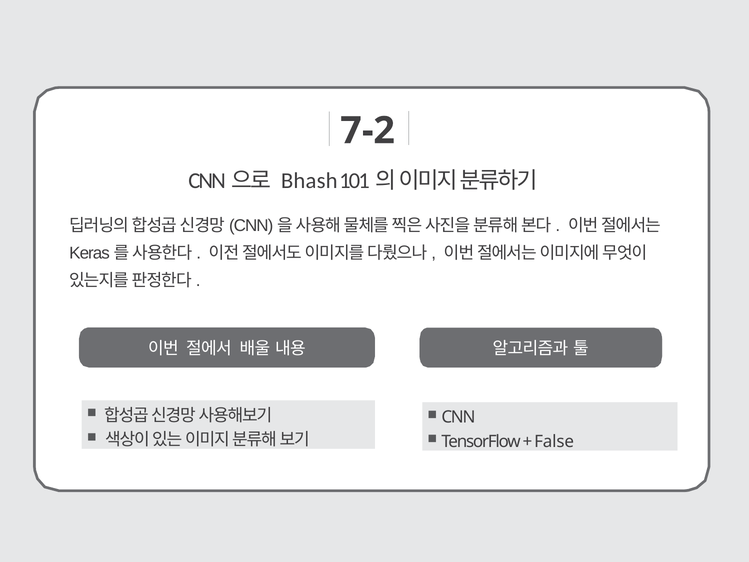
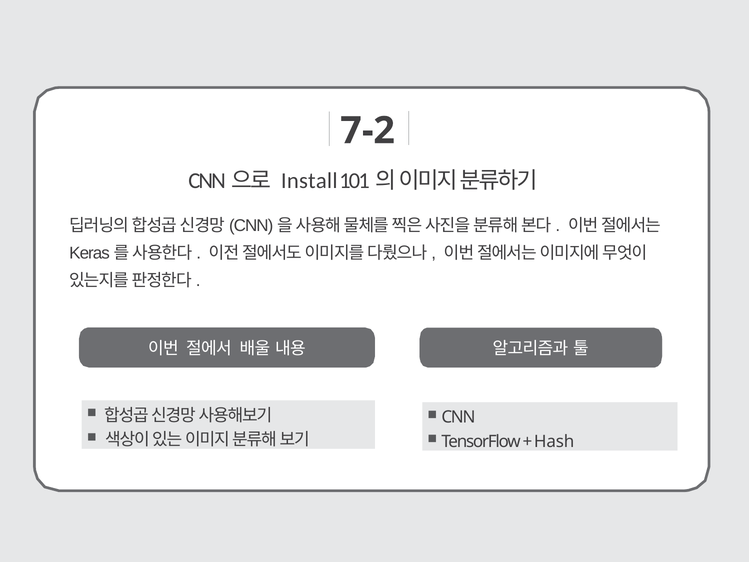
Bhash: Bhash -> Install (309, 181)
False: False -> Hash (554, 441)
